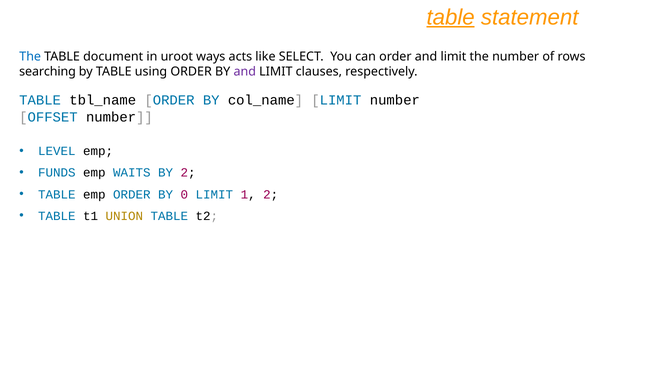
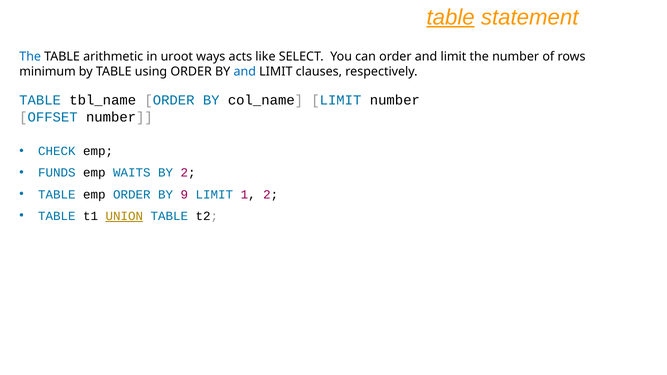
document: document -> arithmetic (113, 57)
searching: searching -> minimum (48, 72)
and colour: purple -> blue (245, 72)
LEVEL: LEVEL -> CHECK (57, 151)
0: 0 -> 9 (184, 194)
UNION underline: none -> present (124, 216)
